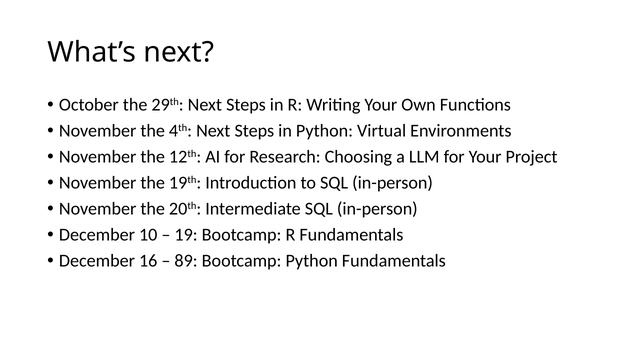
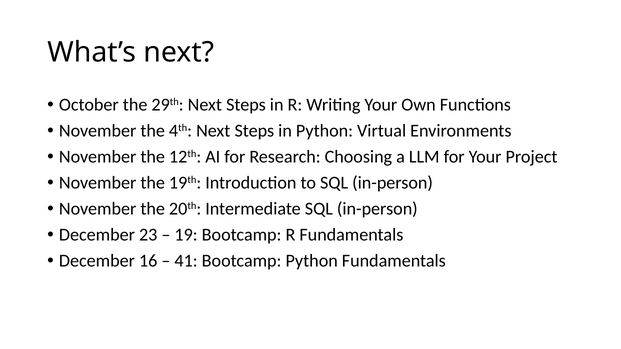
10: 10 -> 23 (148, 235)
89: 89 -> 41 (186, 261)
